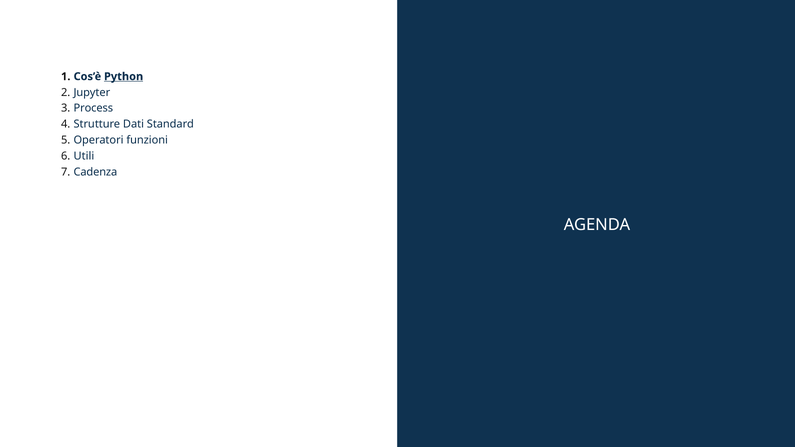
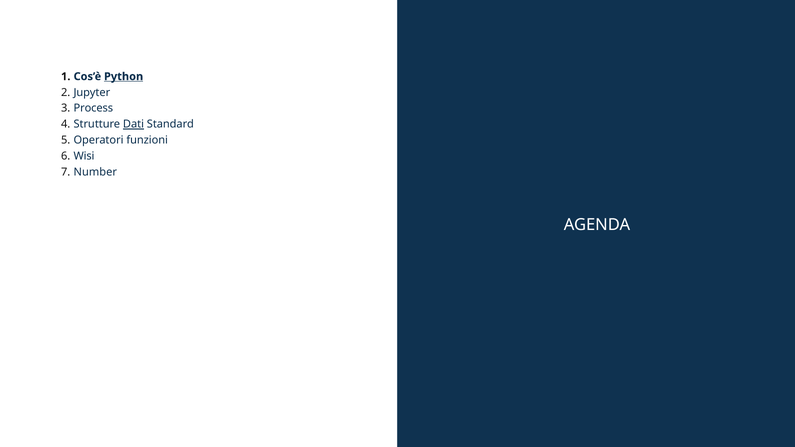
Dati underline: none -> present (133, 124)
Utili: Utili -> Wisi (84, 156)
Cadenza: Cadenza -> Number (95, 172)
